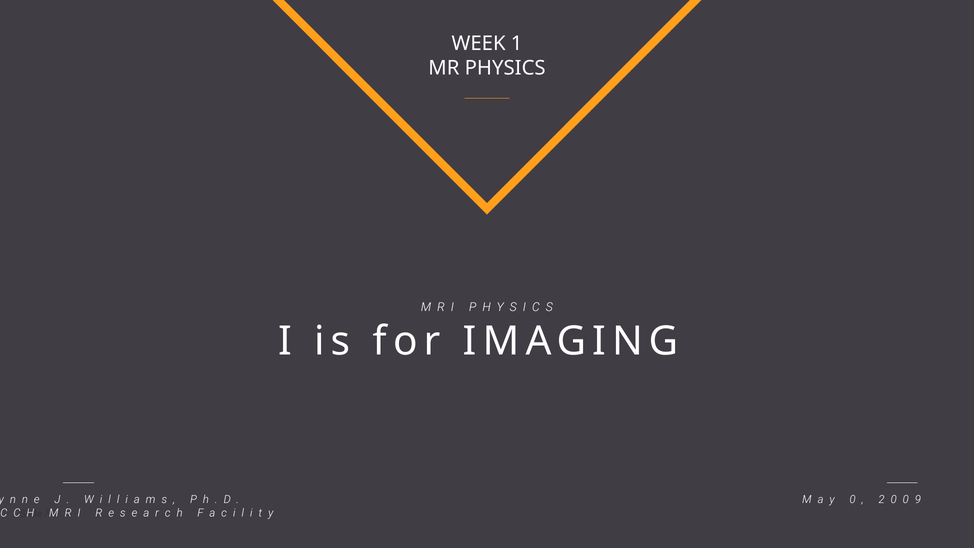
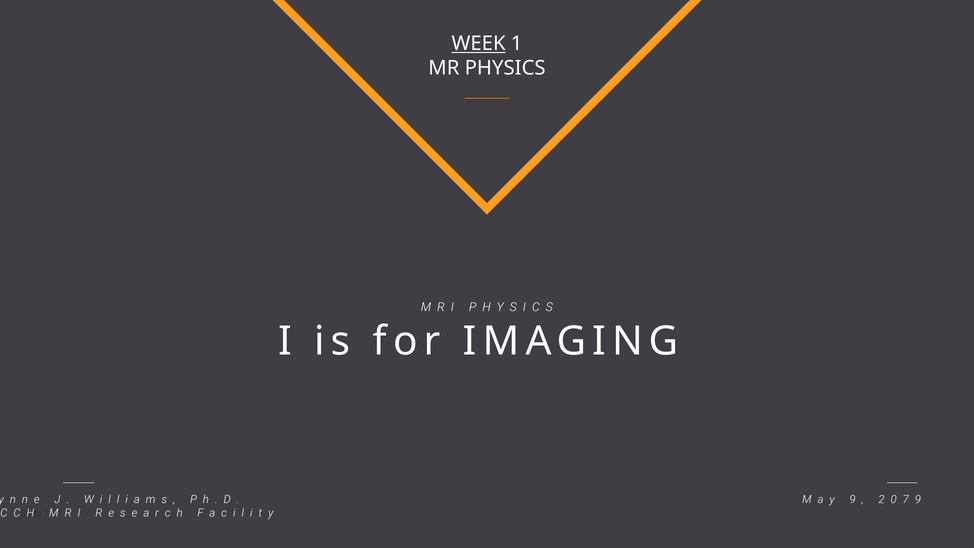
WEEK underline: none -> present (479, 44)
0: 0 -> 9 (853, 499)
0: 0 -> 7 (906, 499)
